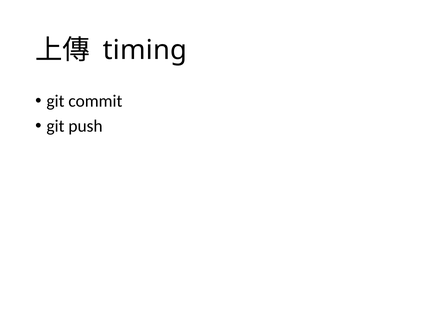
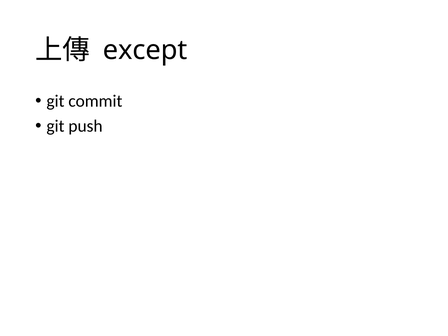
timing: timing -> except (145, 50)
